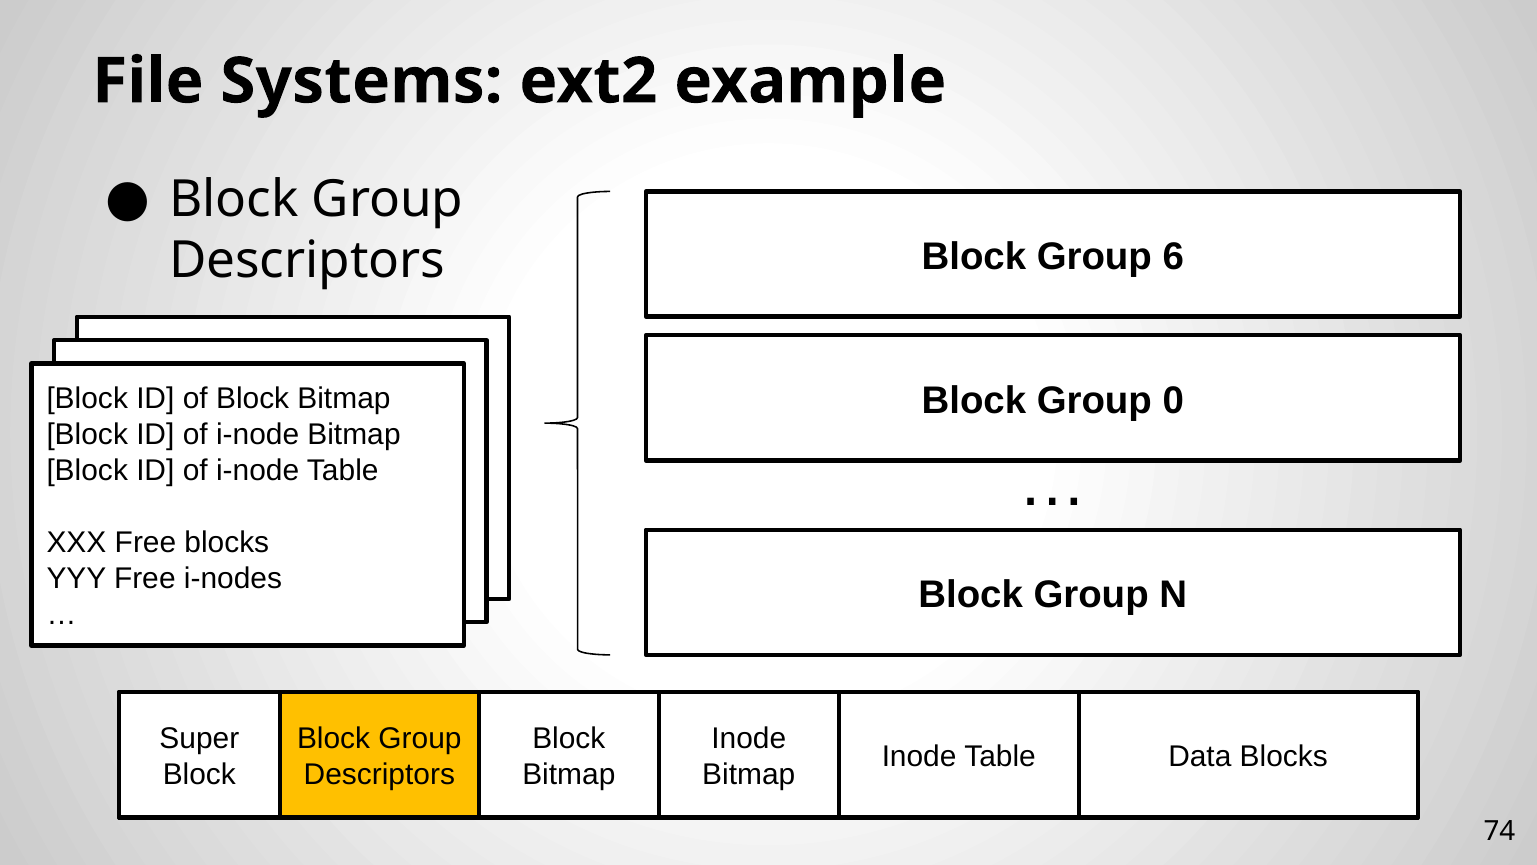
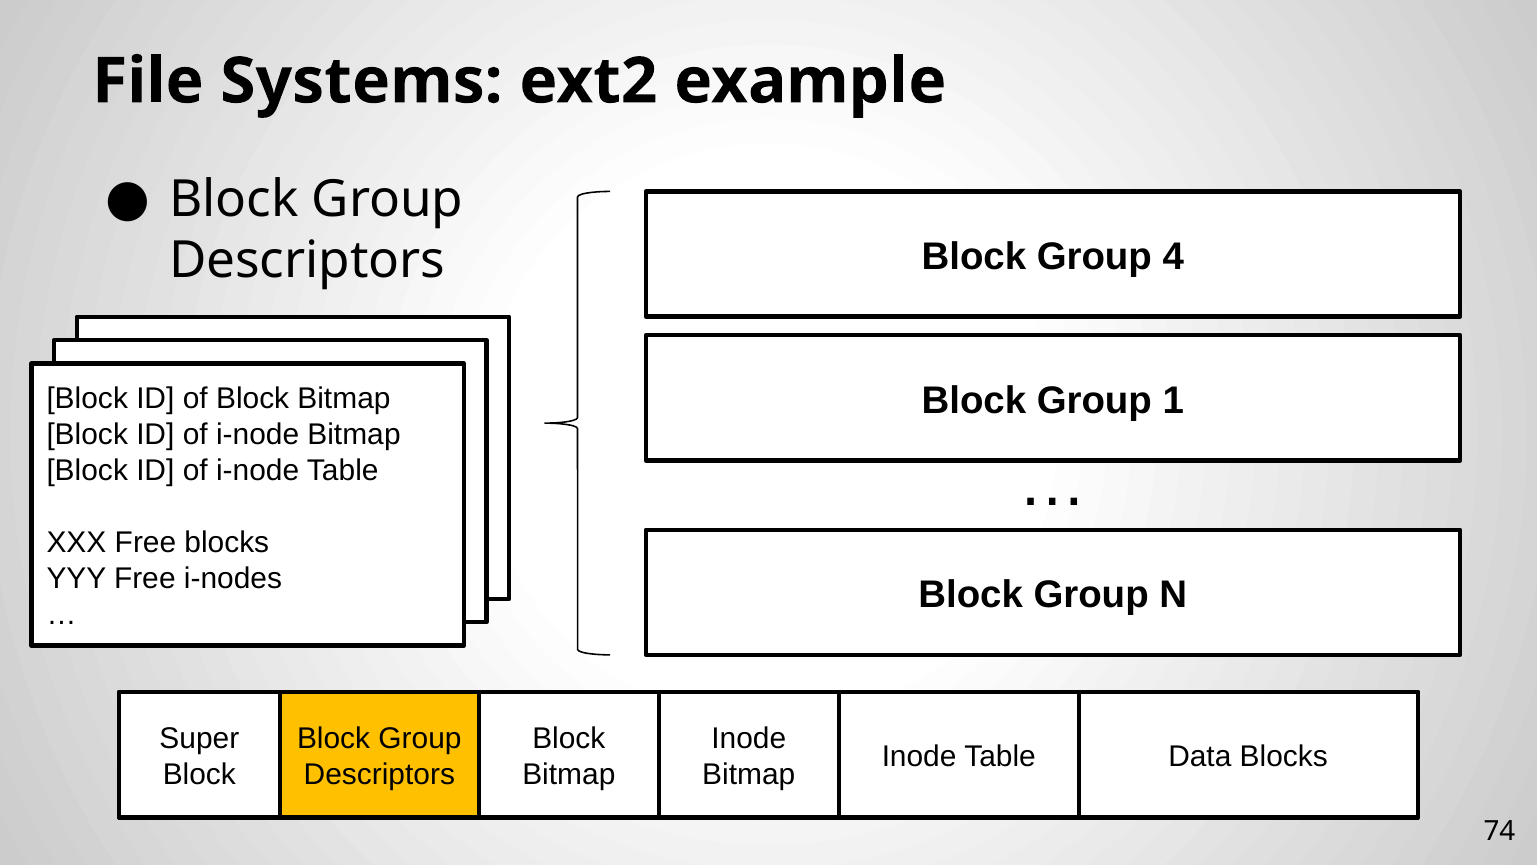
6: 6 -> 4 (1173, 257)
0: 0 -> 1 (1173, 400)
